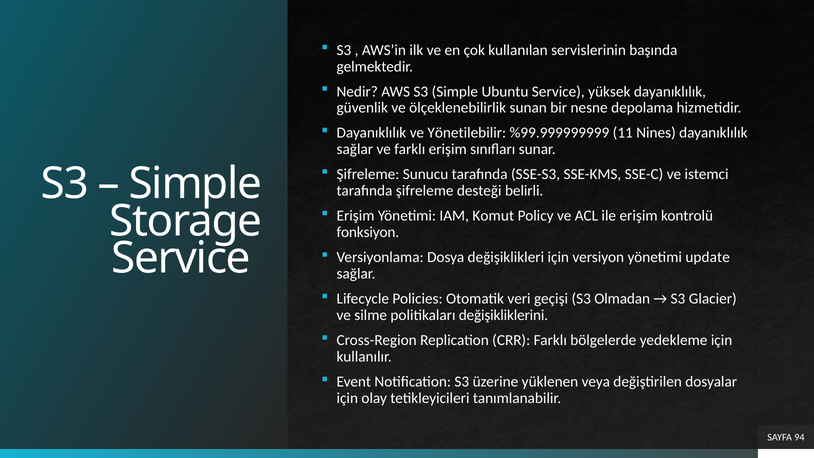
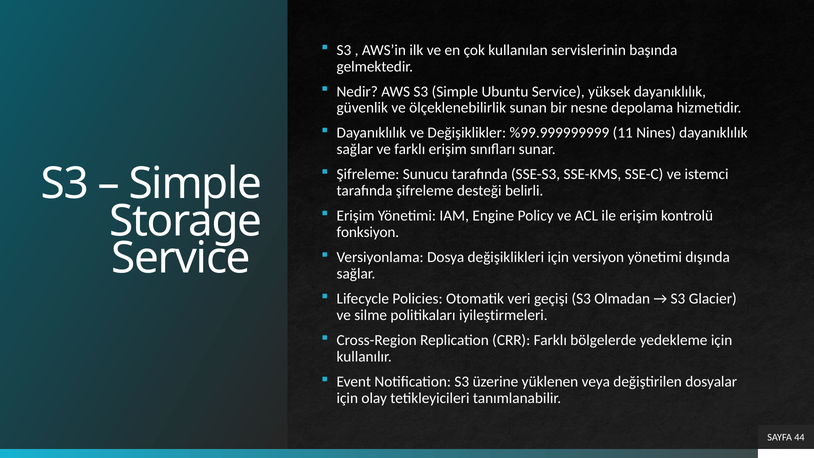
Yönetilebilir: Yönetilebilir -> Değişiklikler (467, 133)
Komut: Komut -> Engine (493, 216)
update: update -> dışında (708, 257)
değişikliklerini: değişikliklerini -> iyileştirmeleri (503, 315)
94: 94 -> 44 (799, 437)
